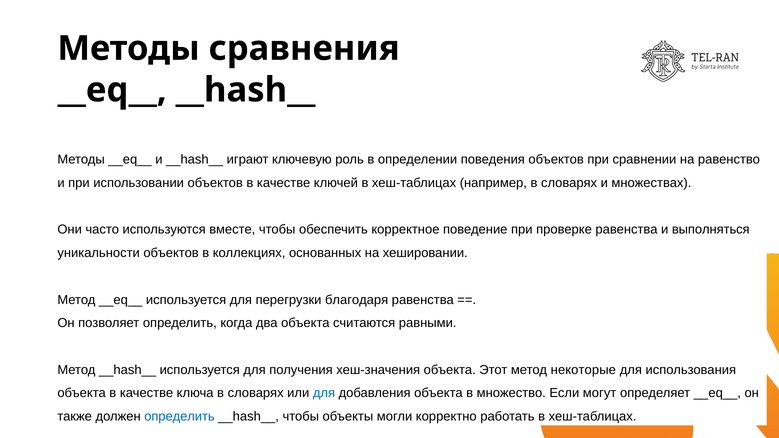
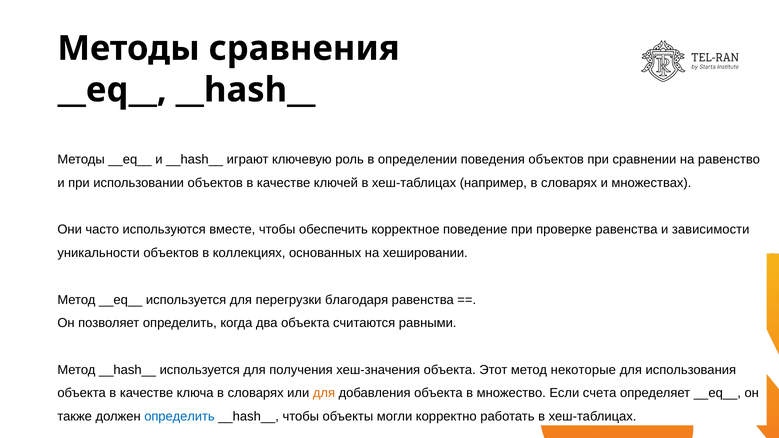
выполняться: выполняться -> зависимости (711, 230)
для colour: blue -> orange (324, 393)
могут: могут -> счета (600, 393)
